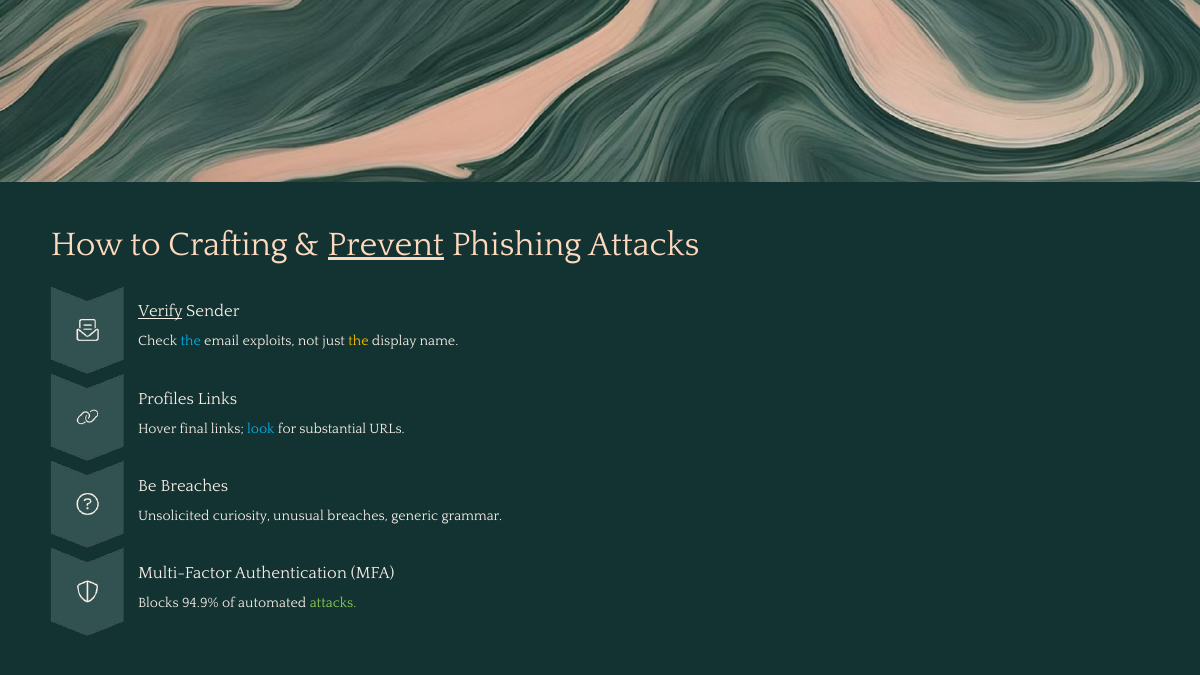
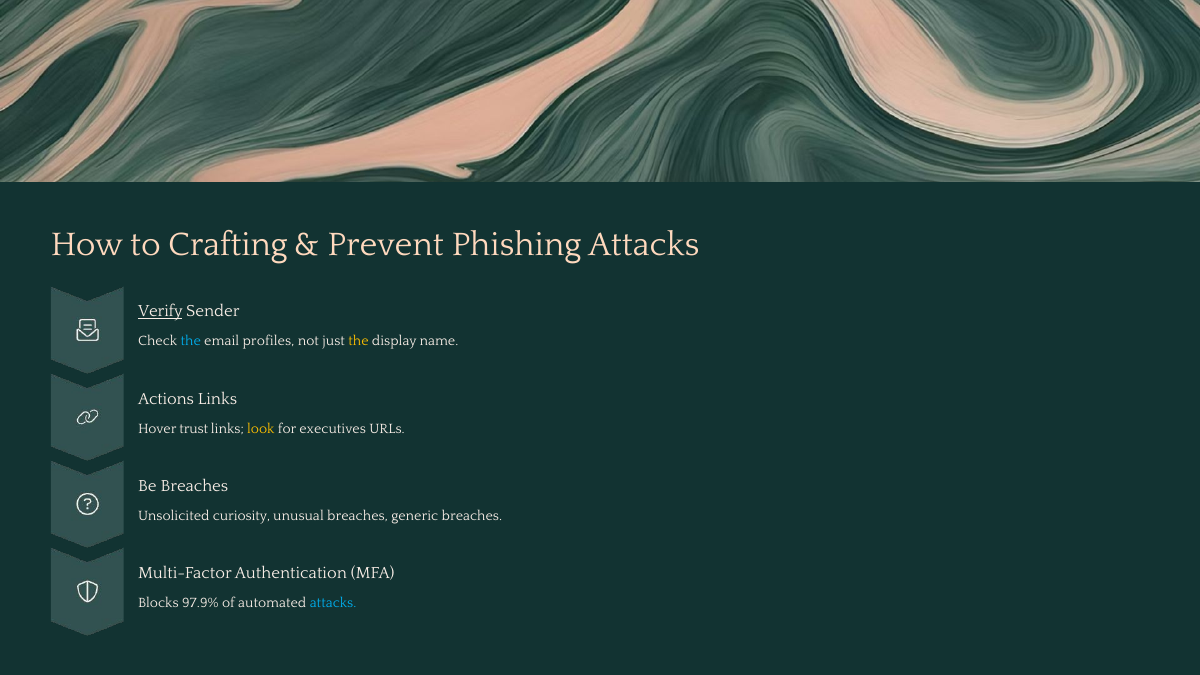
Prevent underline: present -> none (386, 244)
exploits: exploits -> profiles (268, 341)
Profiles: Profiles -> Actions (166, 399)
final: final -> trust (194, 429)
look colour: light blue -> yellow (261, 429)
substantial: substantial -> executives (333, 429)
generic grammar: grammar -> breaches (472, 516)
94.9%: 94.9% -> 97.9% (200, 603)
attacks colour: light green -> light blue (333, 603)
